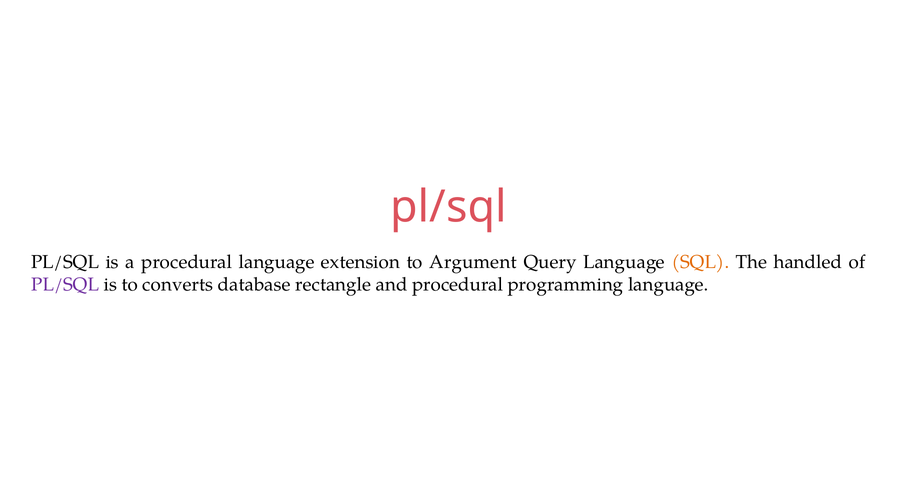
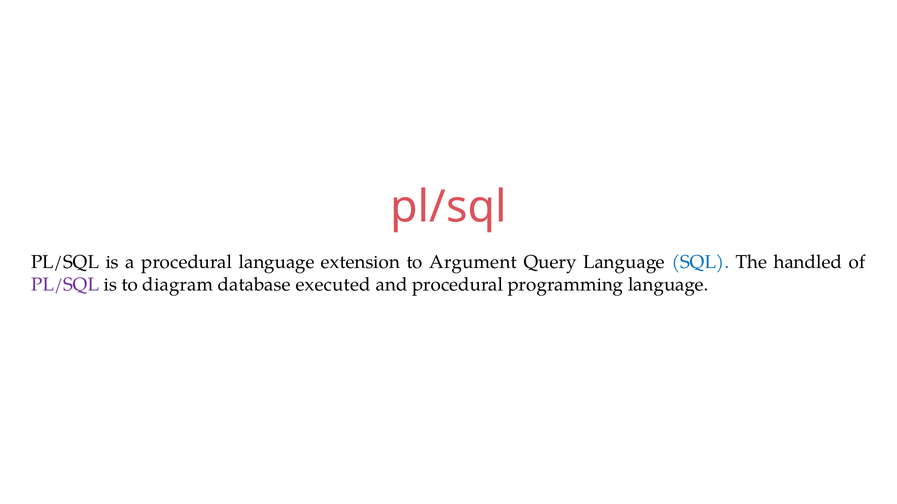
SQL colour: orange -> blue (700, 262)
converts: converts -> diagram (178, 285)
rectangle: rectangle -> executed (333, 285)
